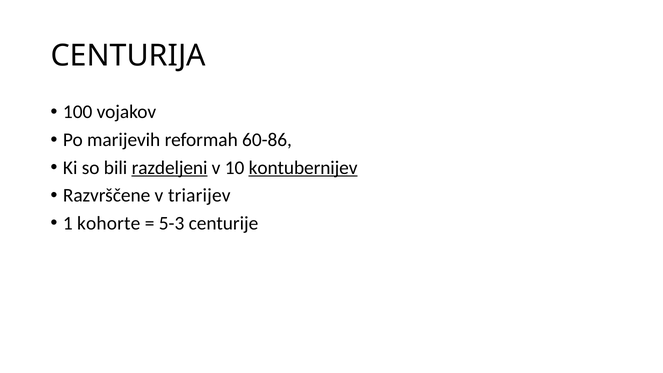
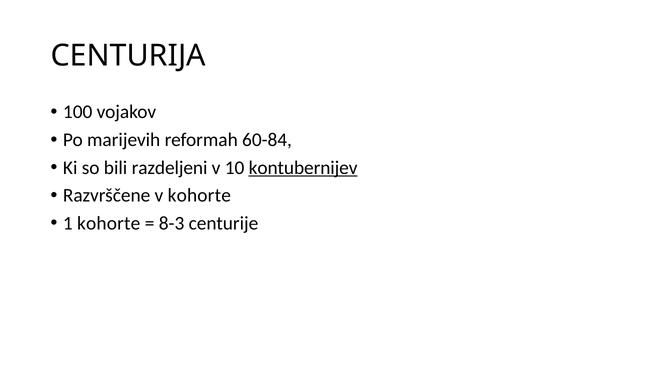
60-86: 60-86 -> 60-84 (267, 140)
razdeljeni underline: present -> none (170, 168)
v triarijev: triarijev -> kohorte (199, 195)
5-3: 5-3 -> 8-3 (172, 223)
